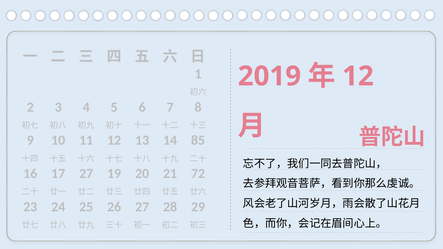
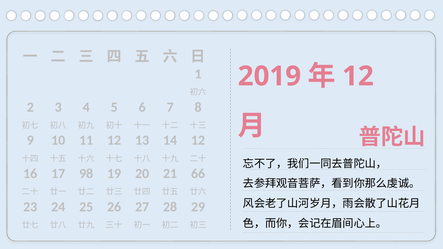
14 85: 85 -> 12 (198, 140)
17 27: 27 -> 98 (86, 174)
72: 72 -> 66 (198, 174)
